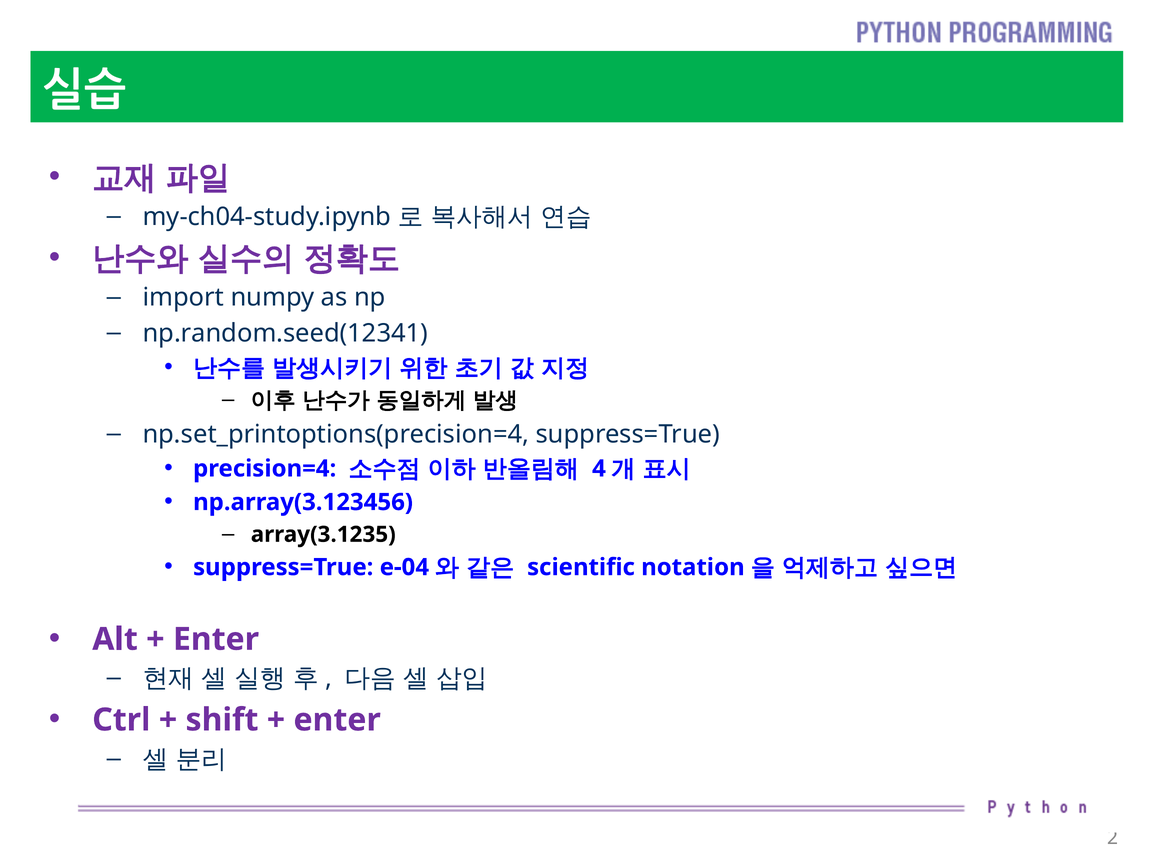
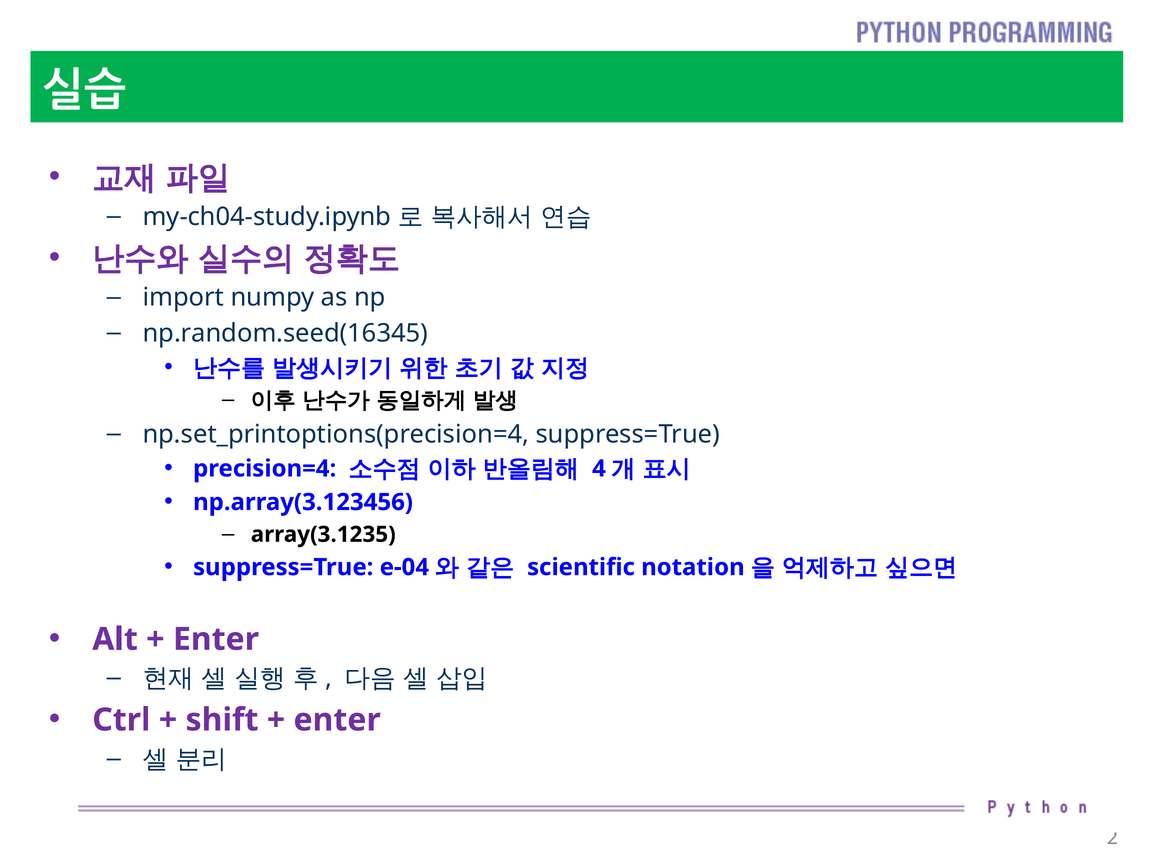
np.random.seed(12341: np.random.seed(12341 -> np.random.seed(16345 (285, 334)
